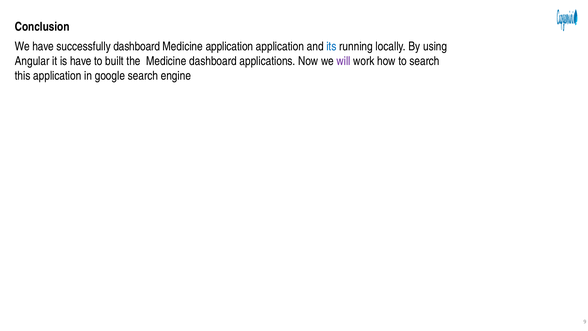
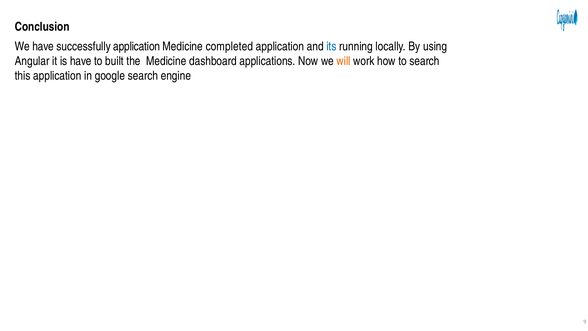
successfully dashboard: dashboard -> application (137, 46)
Medicine application: application -> completed (229, 46)
will colour: purple -> orange (344, 61)
